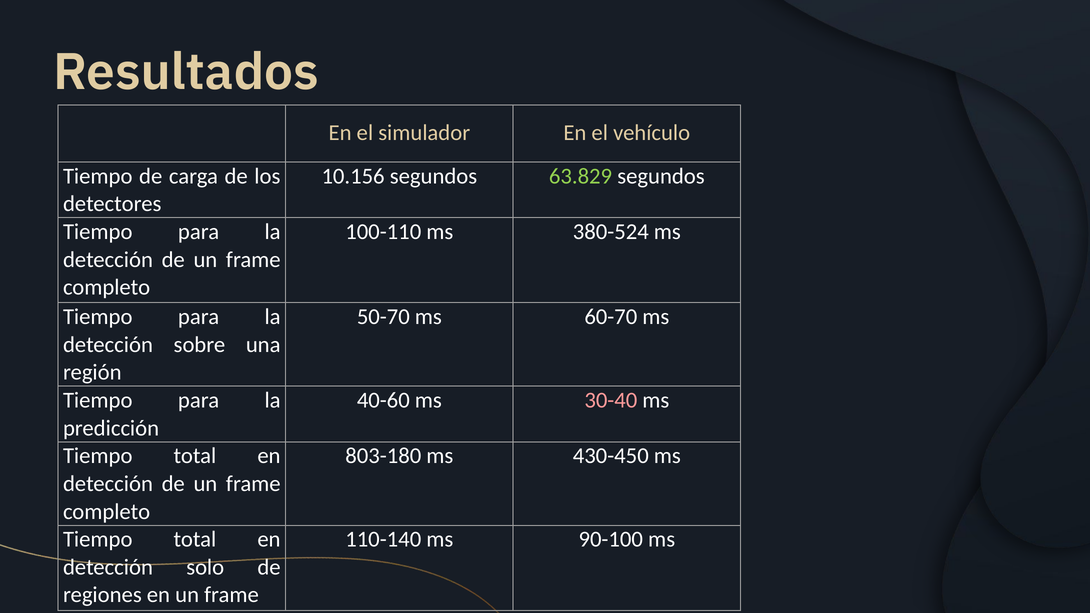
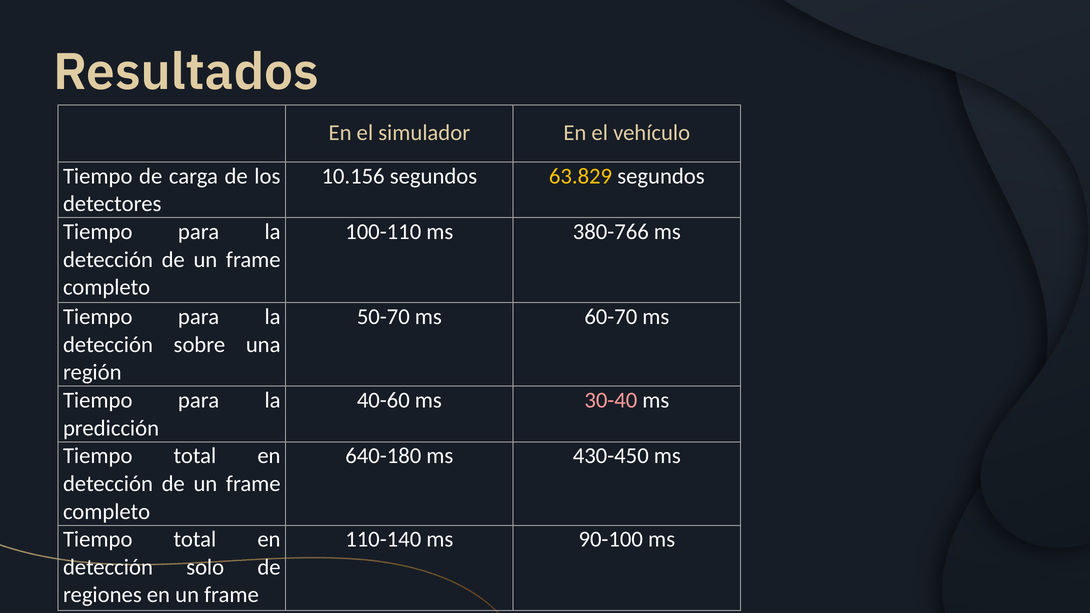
63.829 colour: light green -> yellow (581, 176)
380-524: 380-524 -> 380-766 (611, 232)
803-180: 803-180 -> 640-180 (383, 456)
